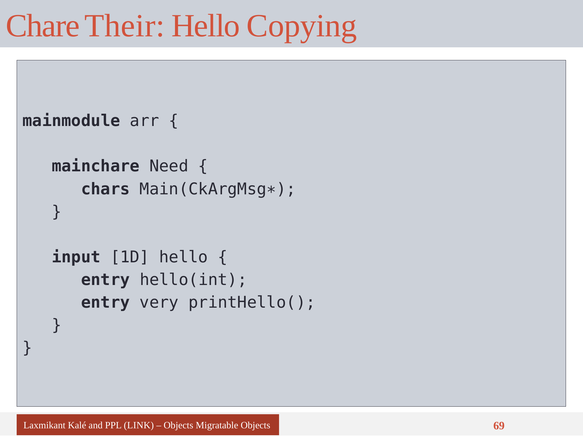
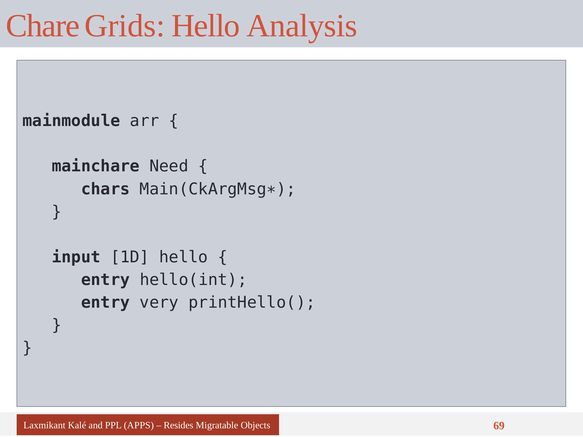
Their: Their -> Grids (125, 26)
Copying: Copying -> Analysis (302, 26)
LINK: LINK -> APPS (139, 426)
Objects: Objects -> Resides (178, 426)
